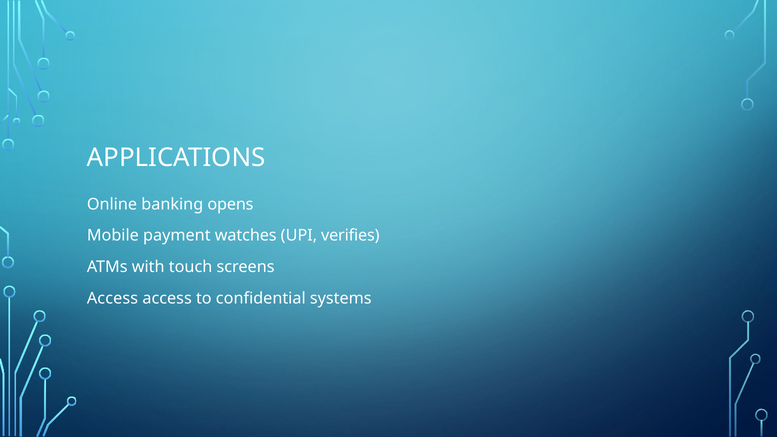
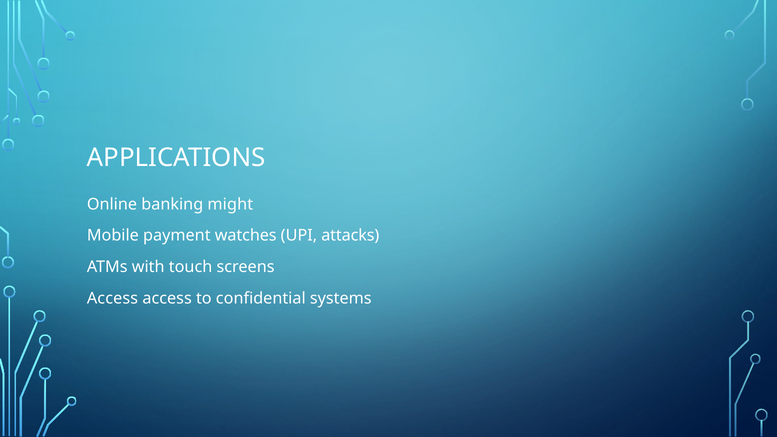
opens: opens -> might (230, 204)
verifies: verifies -> attacks (350, 236)
